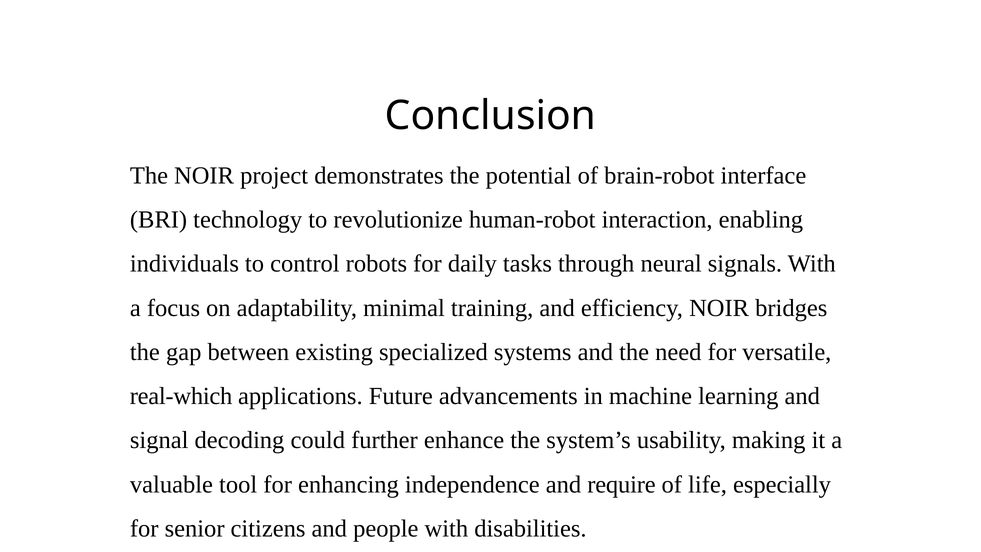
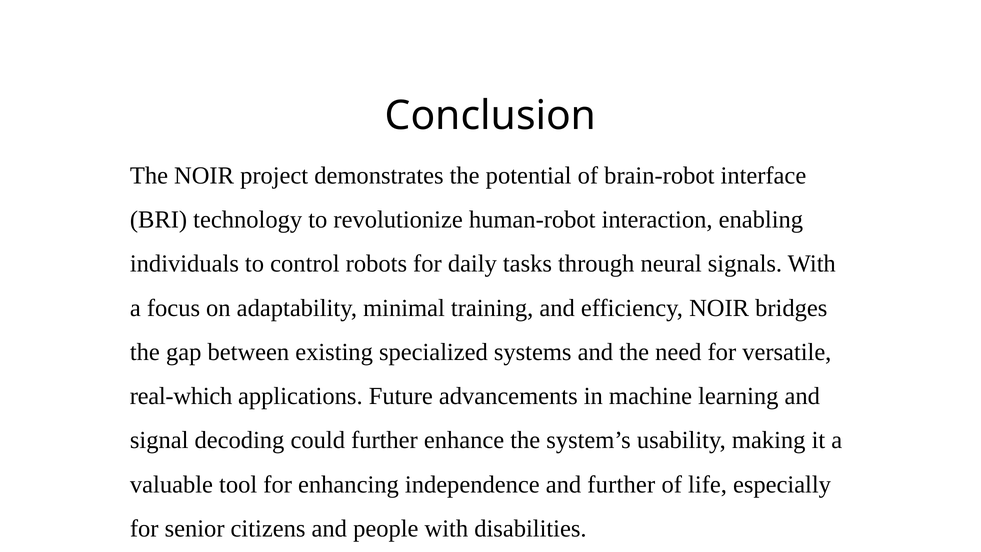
and require: require -> further (621, 484)
